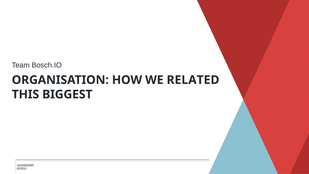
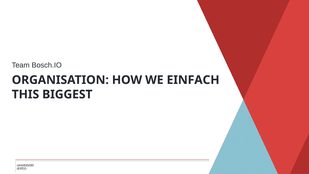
RELATED: RELATED -> EINFACH (193, 80)
